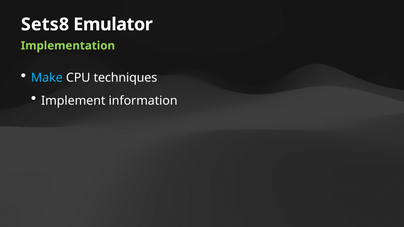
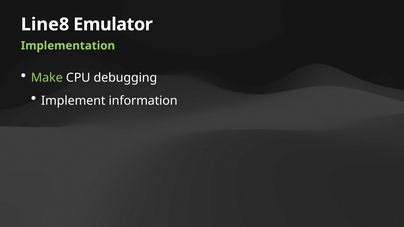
Sets8: Sets8 -> Line8 (45, 24)
Make colour: light blue -> light green (47, 78)
techniques: techniques -> debugging (125, 78)
